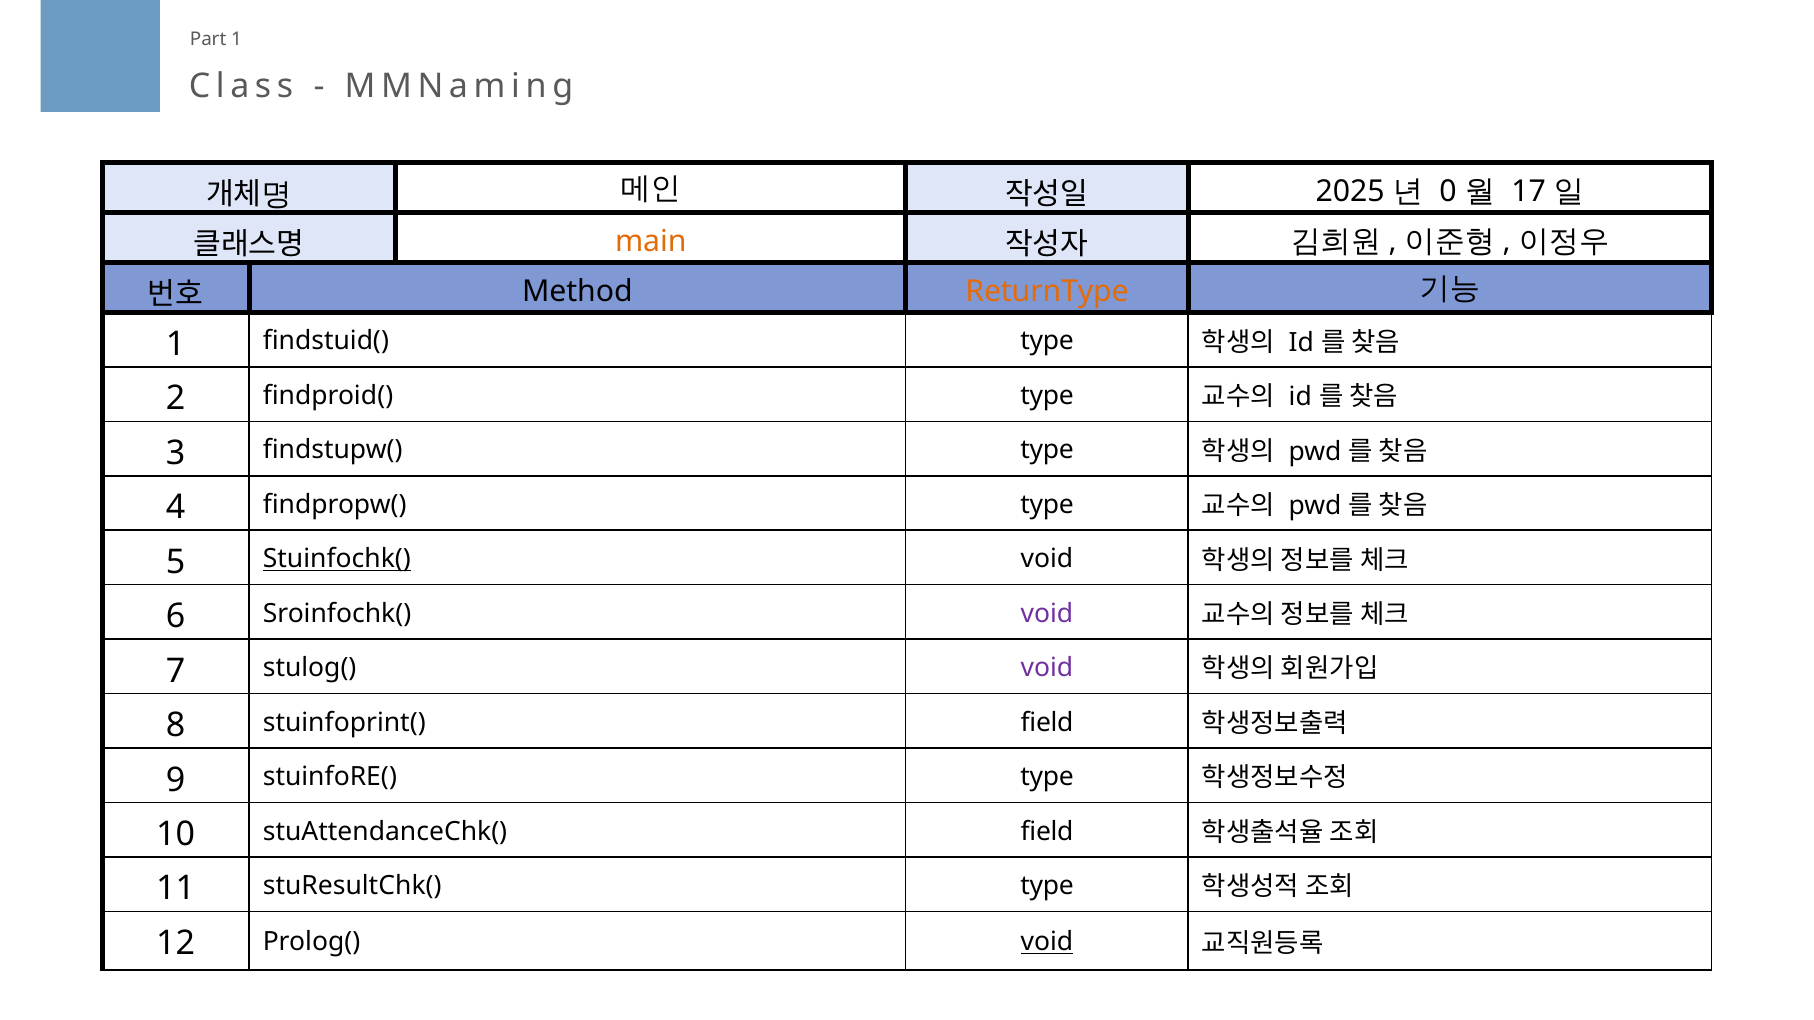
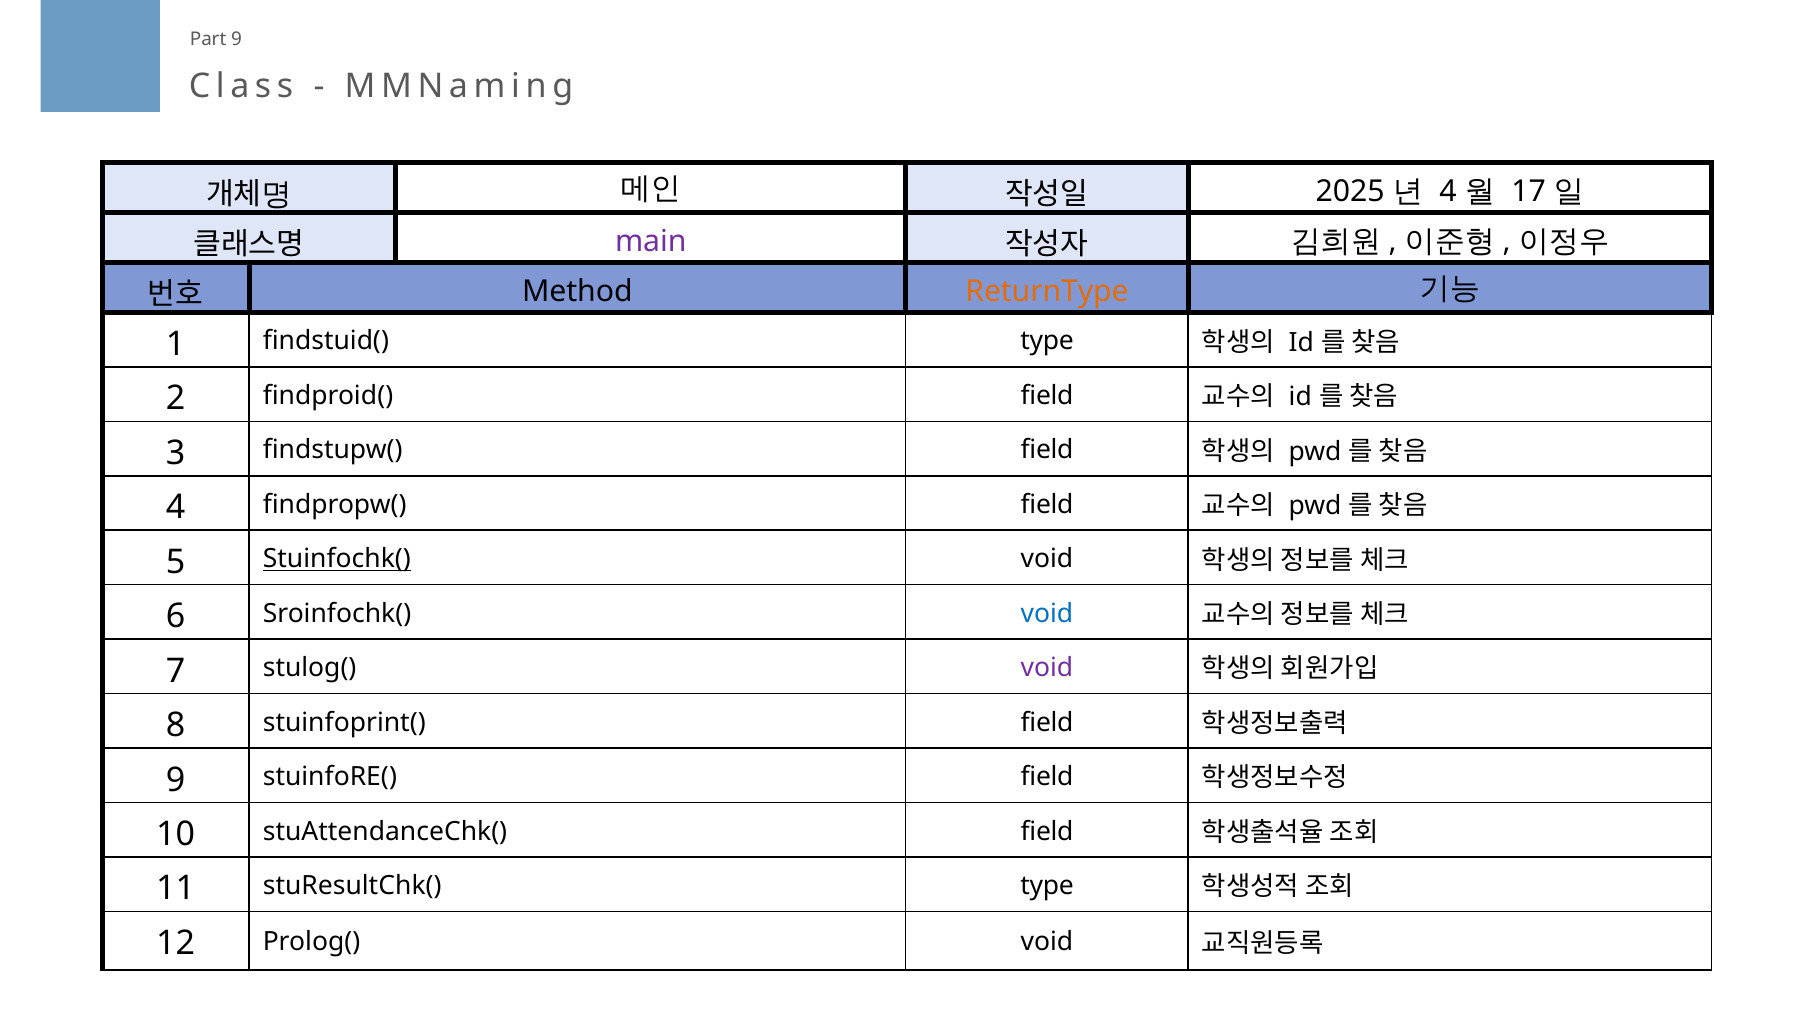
Part 1: 1 -> 9 (237, 40)
0: 0 -> 4 (1448, 192)
main colour: orange -> purple (651, 242)
findproid( type: type -> field (1047, 396)
findstupw( type: type -> field (1047, 450)
findpropw( type: type -> field (1047, 505)
void colour: purple -> blue (1047, 614)
stuinfoRE( type: type -> field (1047, 777)
void underline: present -> none (1047, 943)
